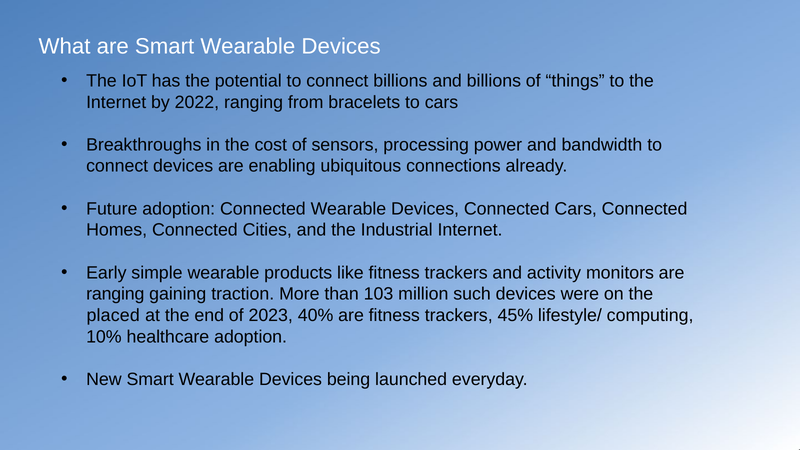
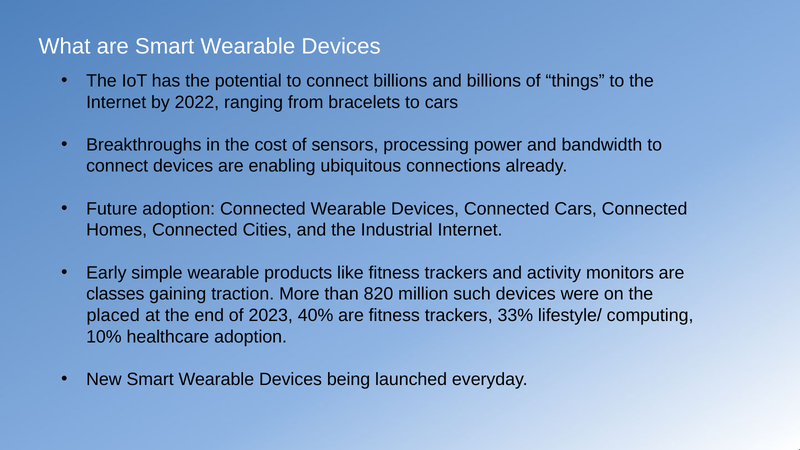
ranging: ranging -> classes (115, 294)
103: 103 -> 820 (379, 294)
45%: 45% -> 33% (515, 315)
